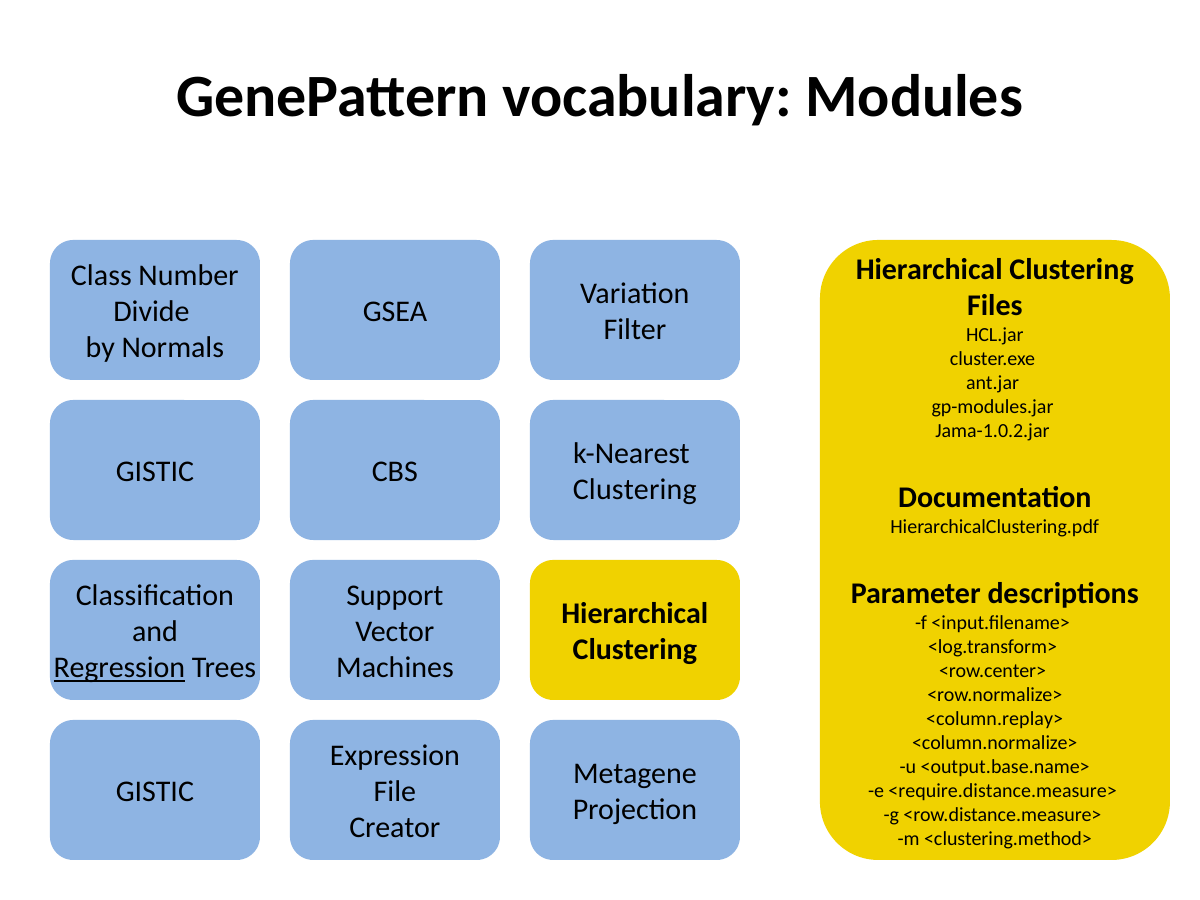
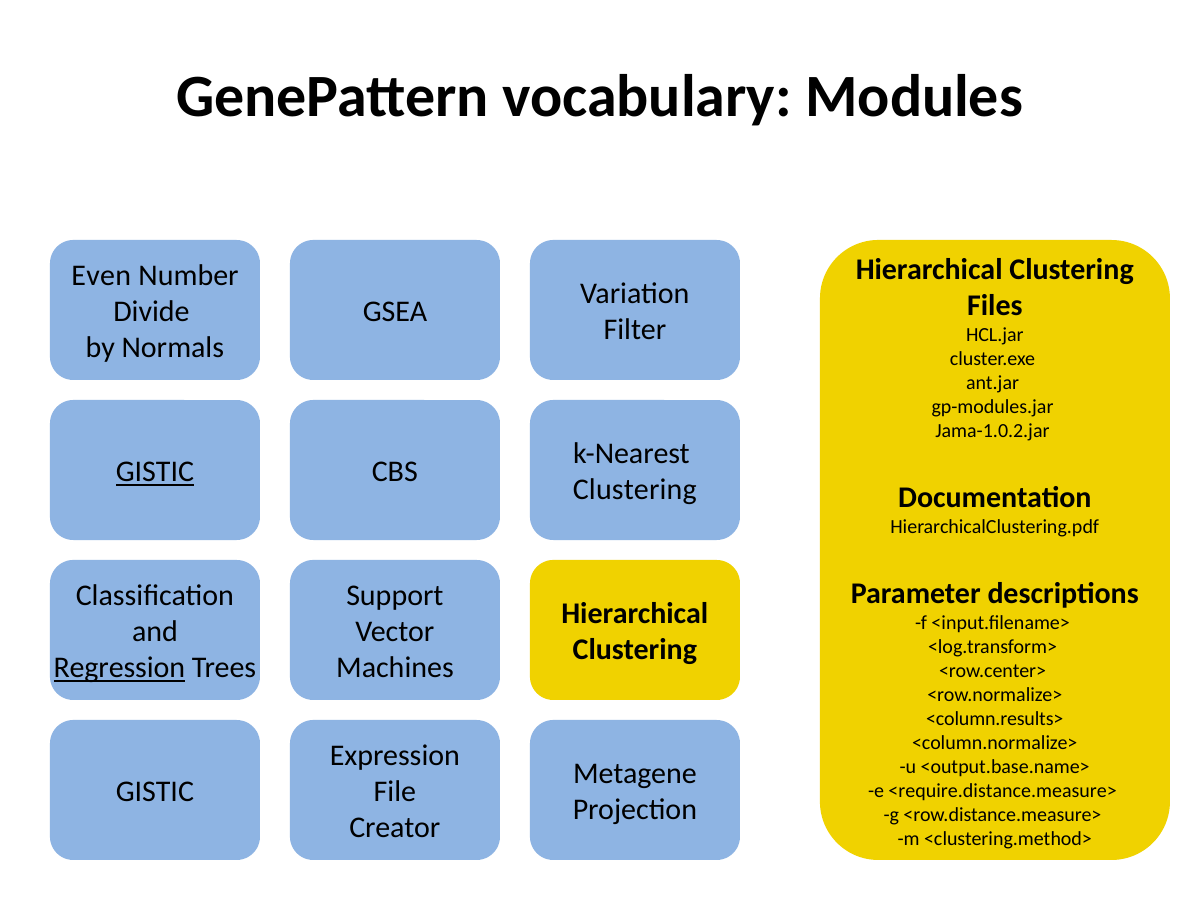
Class: Class -> Even (101, 276)
GISTIC underline: none -> present (155, 472)
<column.replay>: <column.replay> -> <column.results> (995, 719)
